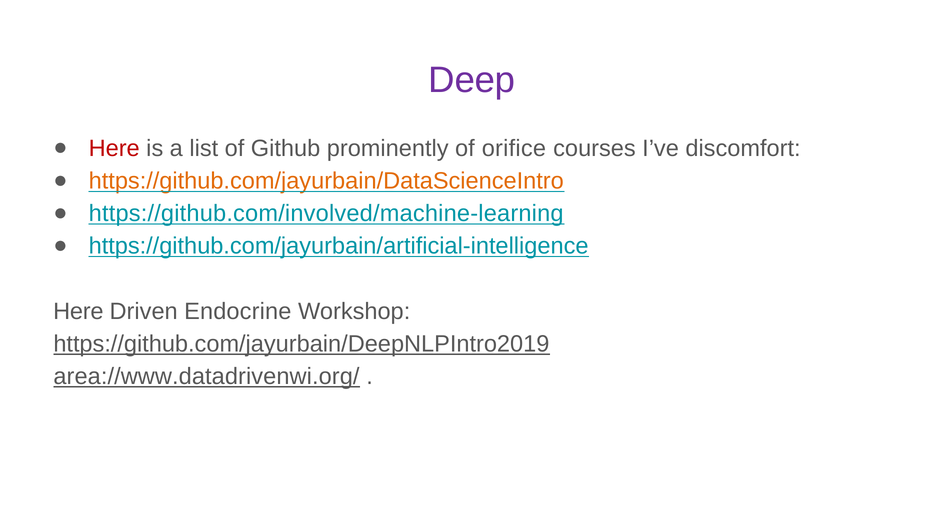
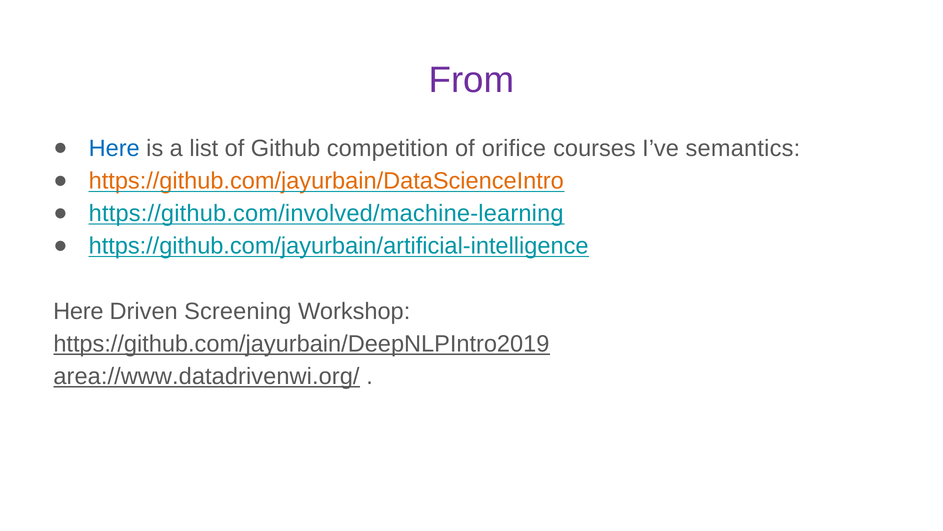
Deep: Deep -> From (472, 80)
Here colour: red -> blue (114, 148)
prominently: prominently -> competition (388, 148)
discomfort: discomfort -> semantics (743, 148)
Endocrine: Endocrine -> Screening (238, 311)
